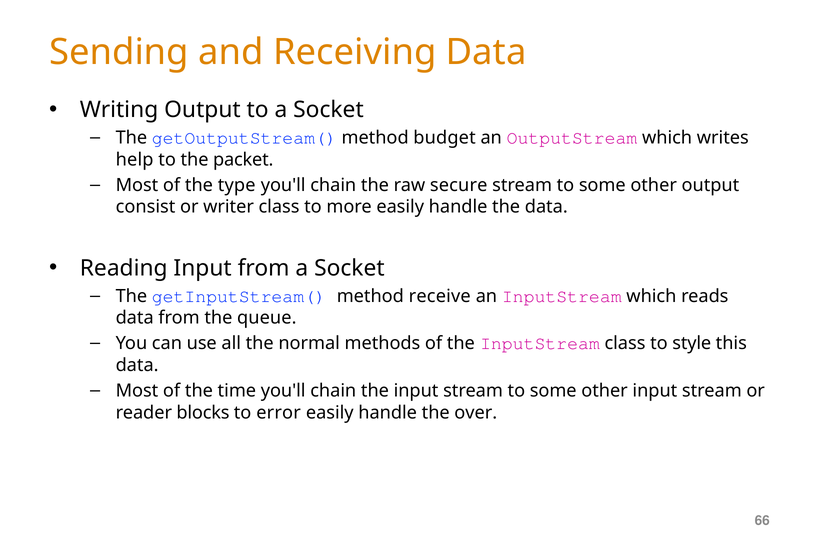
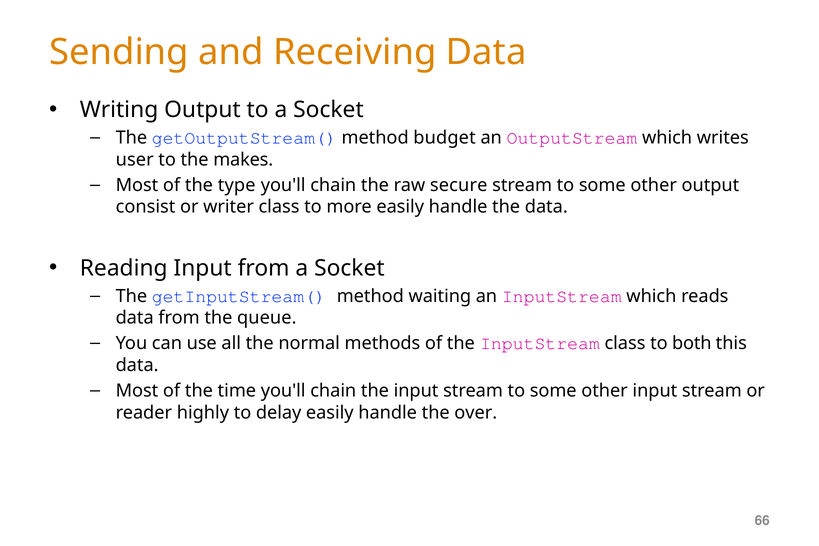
help: help -> user (135, 160)
packet: packet -> makes (243, 160)
receive: receive -> waiting (440, 296)
style: style -> both (692, 343)
blocks: blocks -> highly (203, 413)
error: error -> delay (279, 413)
